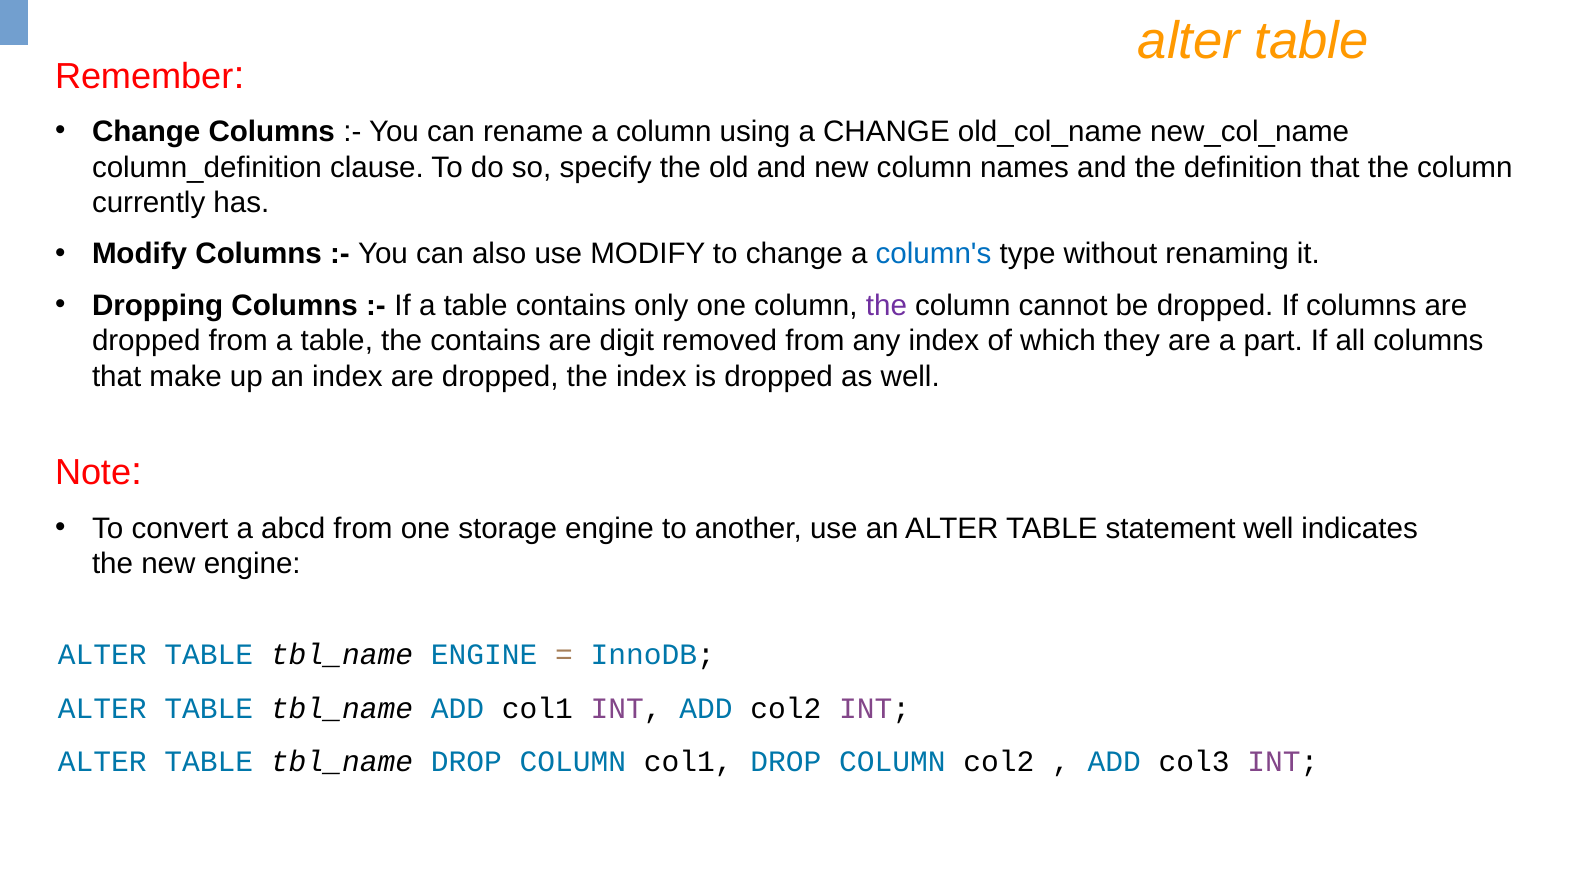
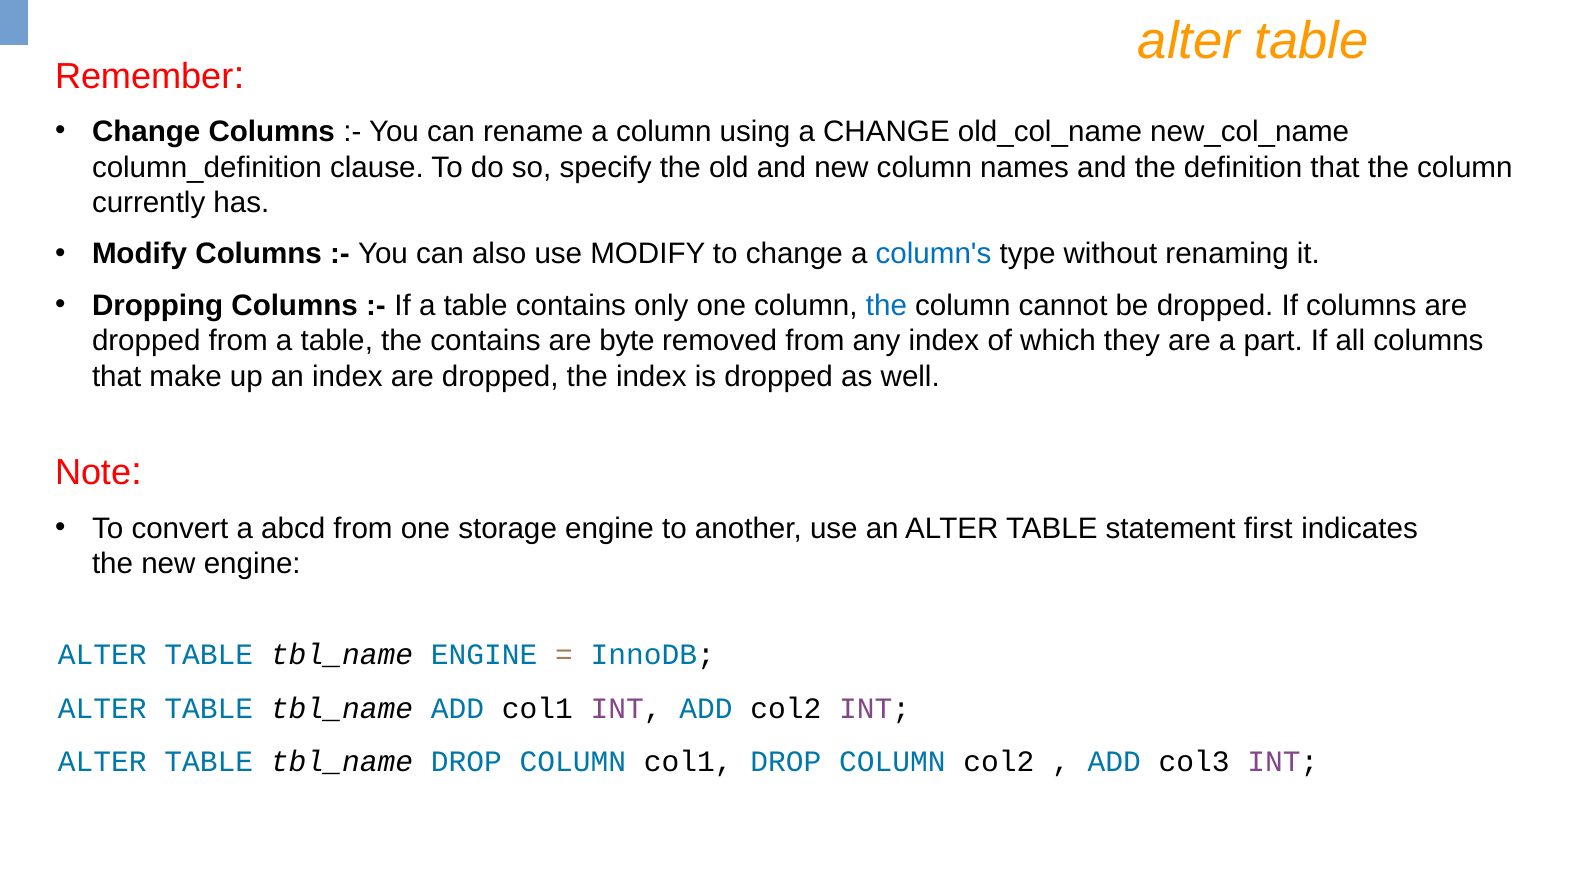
the colour: purple -> blue (886, 305)
digit: digit -> byte (627, 341)
statement well: well -> first (1268, 528)
